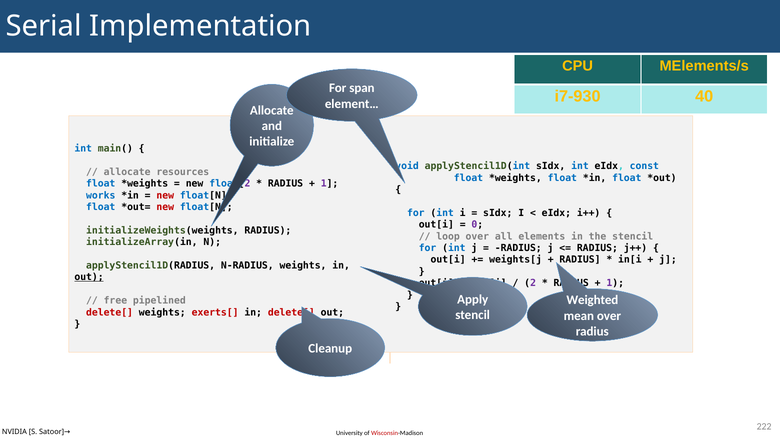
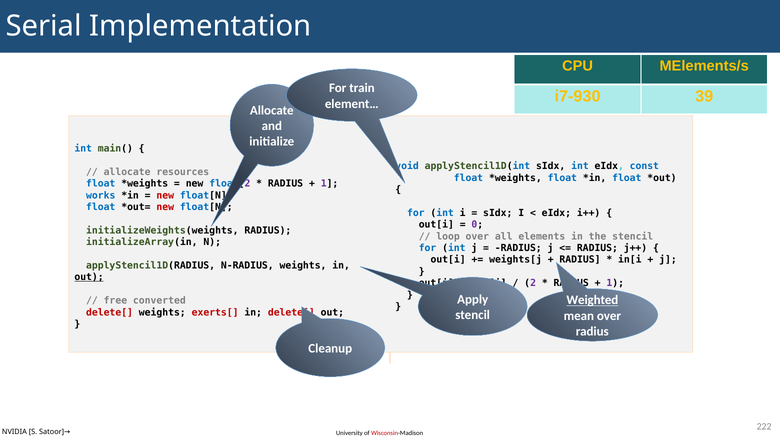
span: span -> train (362, 88)
40: 40 -> 39 (704, 97)
Weighted underline: none -> present (592, 300)
pipelined: pipelined -> converted (159, 300)
